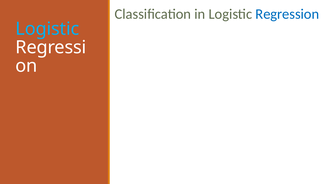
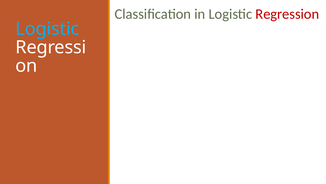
Regression colour: blue -> red (287, 14)
